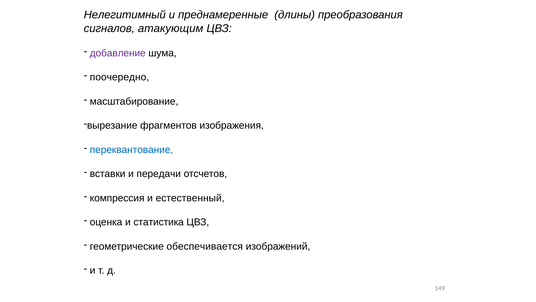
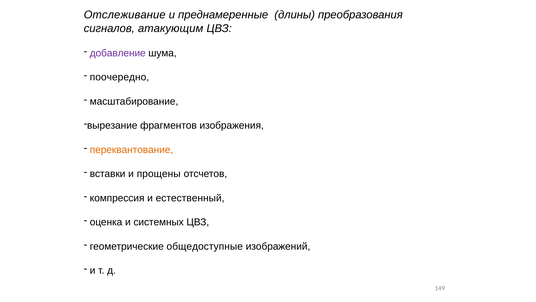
Нелегитимный: Нелегитимный -> Отслеживание (125, 15)
переквантование colour: blue -> orange (131, 149)
передачи: передачи -> прощены (159, 174)
статистика: статистика -> системных (159, 222)
обеспечивается: обеспечивается -> общедоступные (205, 246)
